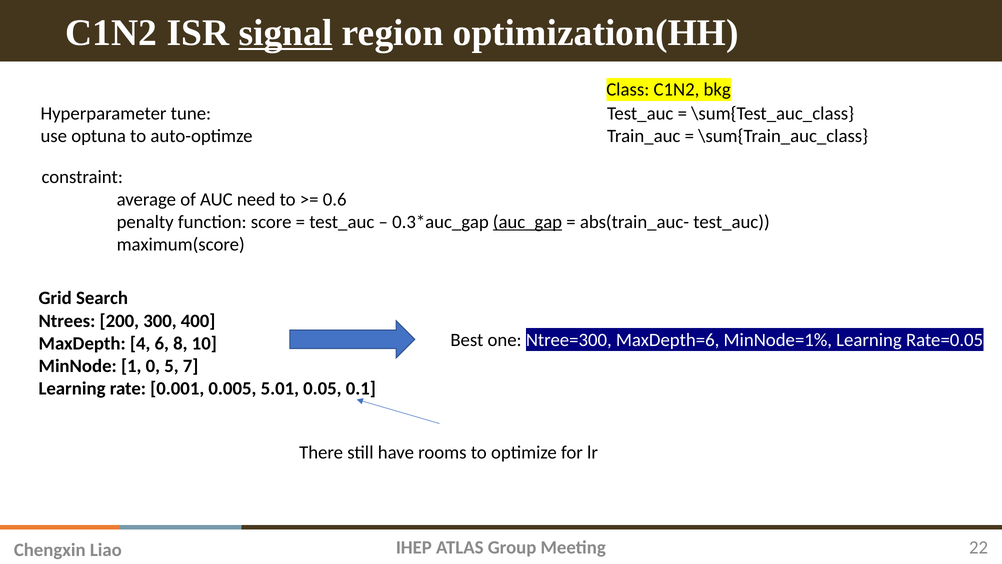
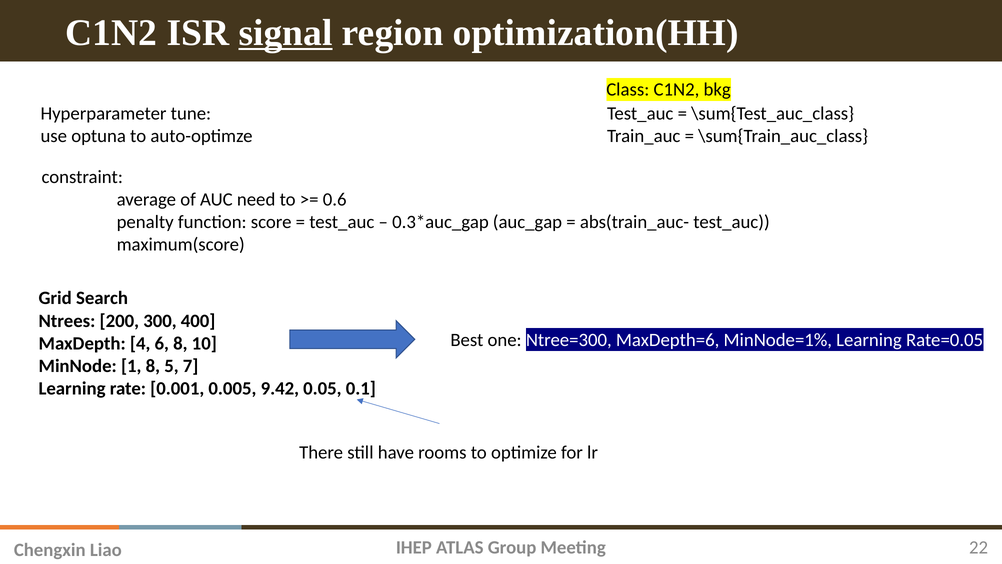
auc_gap underline: present -> none (527, 222)
1 0: 0 -> 8 (153, 366)
5.01: 5.01 -> 9.42 (280, 388)
